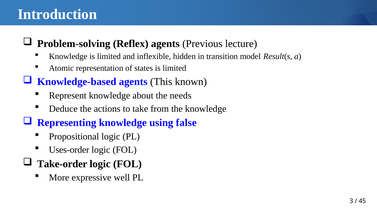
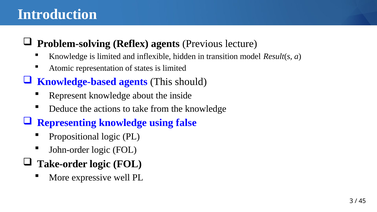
known: known -> should (191, 82)
needs: needs -> inside (181, 96)
Uses-order: Uses-order -> John-order (69, 150)
